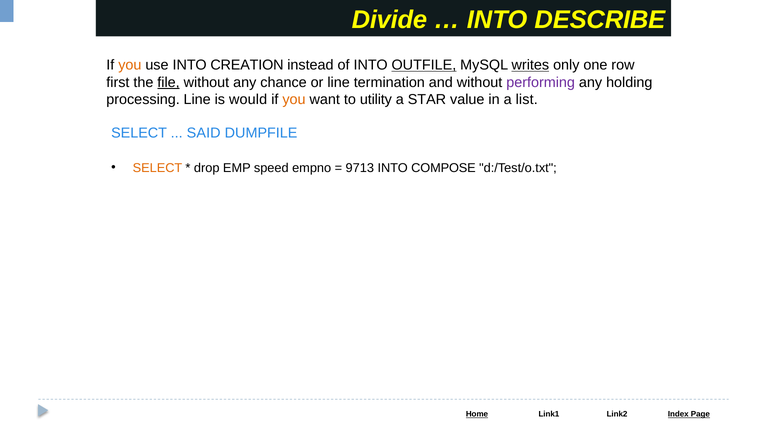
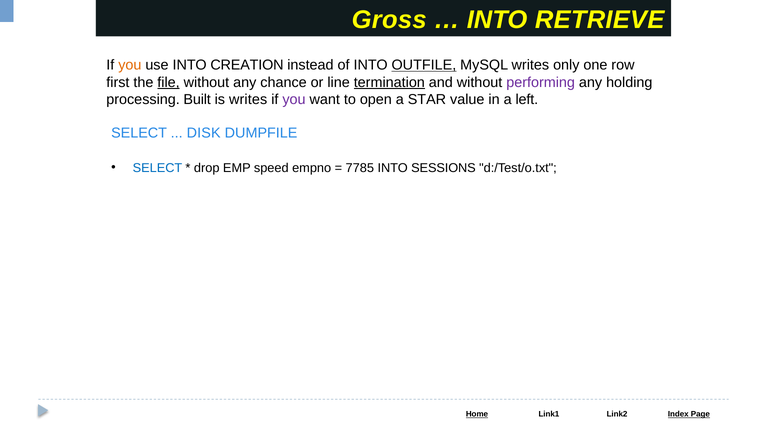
Divide: Divide -> Gross (389, 20)
DESCRIBE: DESCRIBE -> RETRIEVE (600, 20)
writes underline: present -> none (530, 65)
termination underline: none -> present (389, 82)
processing Line: Line -> Built (197, 100)
is would: would -> writes (248, 100)
you colour: orange -> purple (294, 100)
utility: utility -> open (376, 100)
list: list -> left (527, 100)
SAID: SAID -> DISK (204, 133)
SELECT colour: orange -> blue (157, 168)
9713: 9713 -> 7785 (360, 168)
COMPOSE: COMPOSE -> SESSIONS (443, 168)
